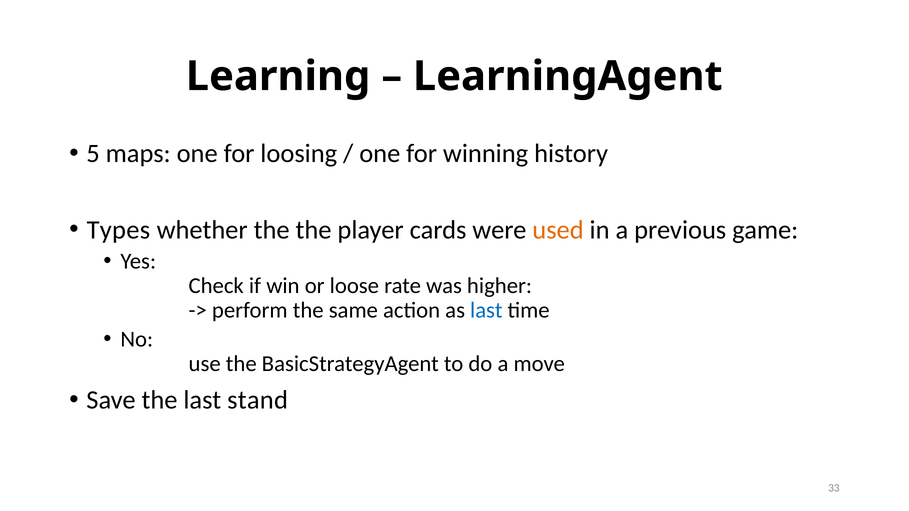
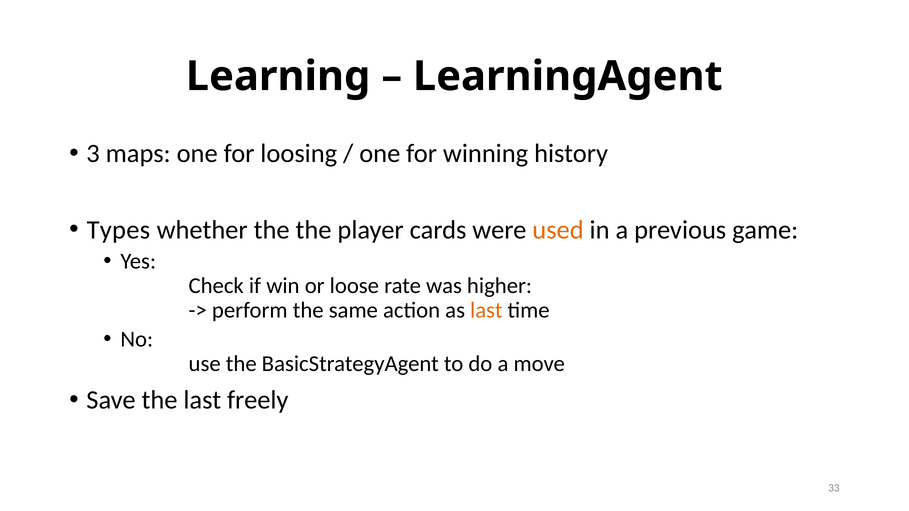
5: 5 -> 3 (93, 154)
last colour: blue -> orange (486, 310)
stand: stand -> freely (258, 400)
